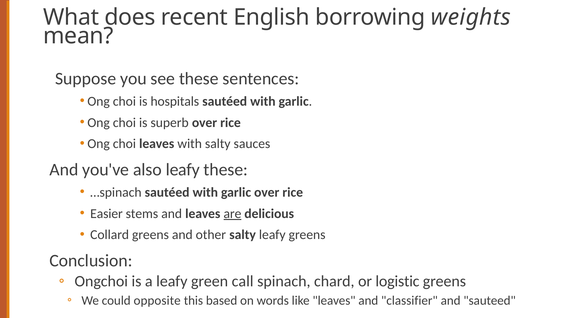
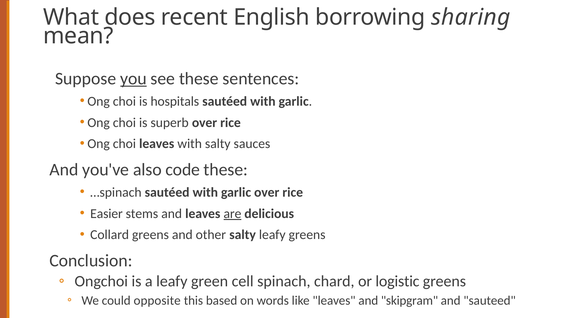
weights: weights -> sharing (471, 17)
you underline: none -> present (133, 79)
also leafy: leafy -> code (183, 170)
call: call -> cell (243, 282)
classifier: classifier -> skipgram (409, 301)
